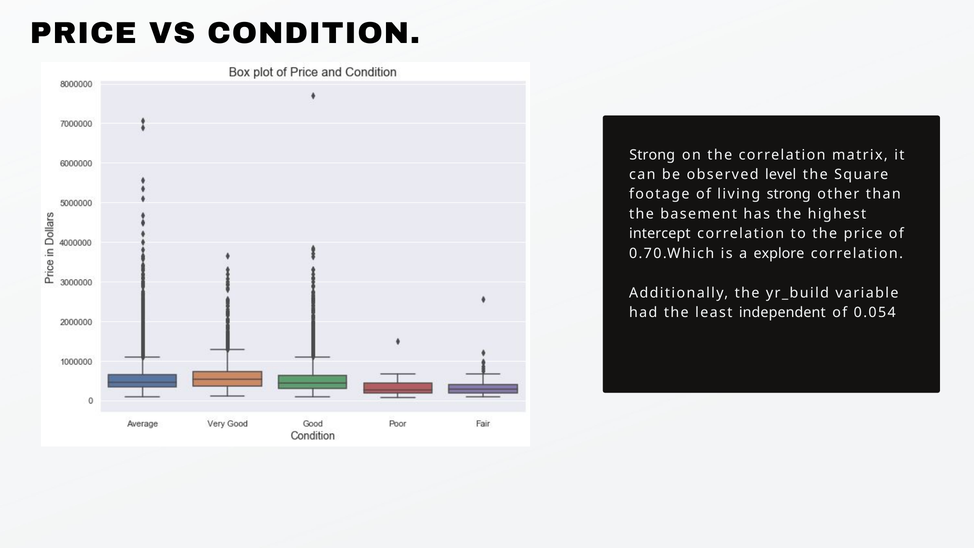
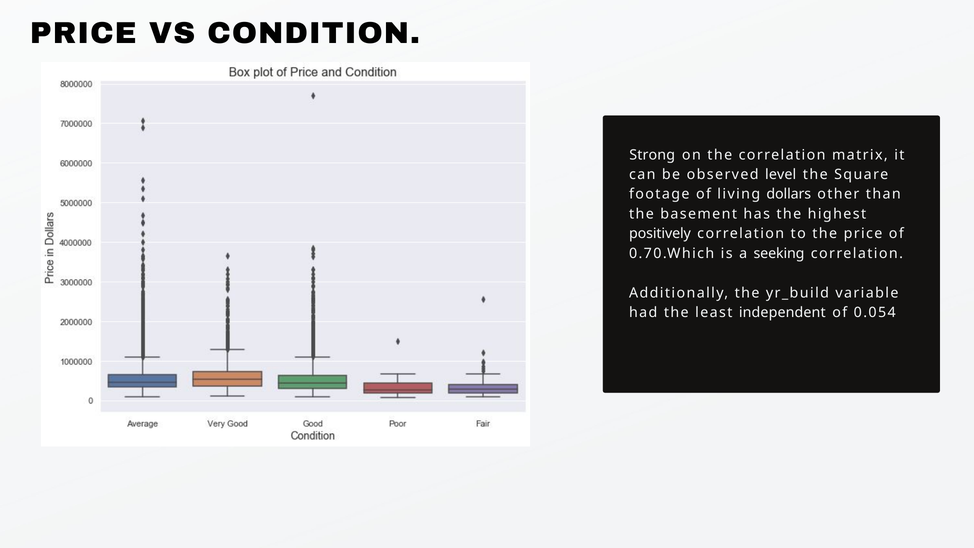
living strong: strong -> dollars (789, 194)
intercept: intercept -> positively (660, 234)
explore: explore -> seeking (779, 253)
